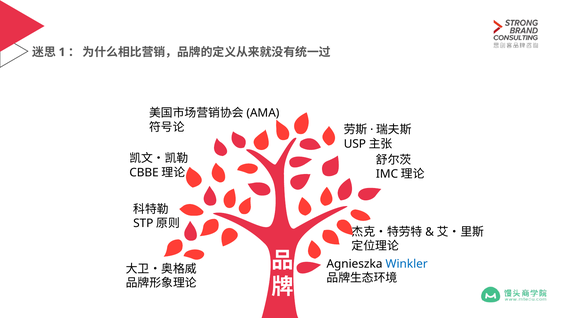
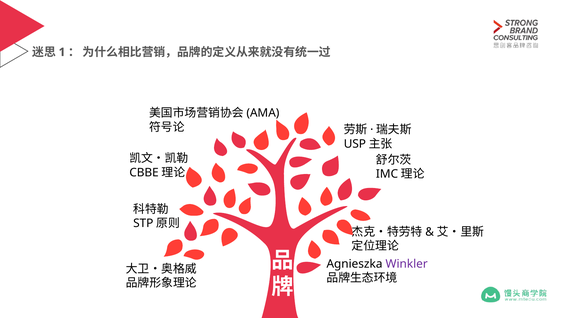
Winkler colour: blue -> purple (407, 264)
